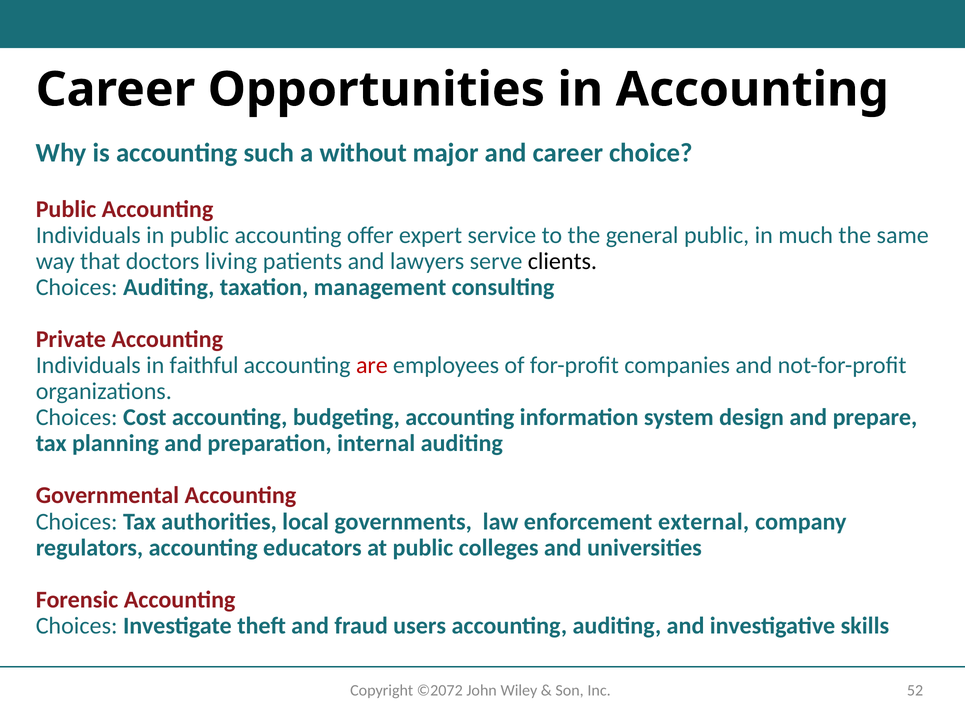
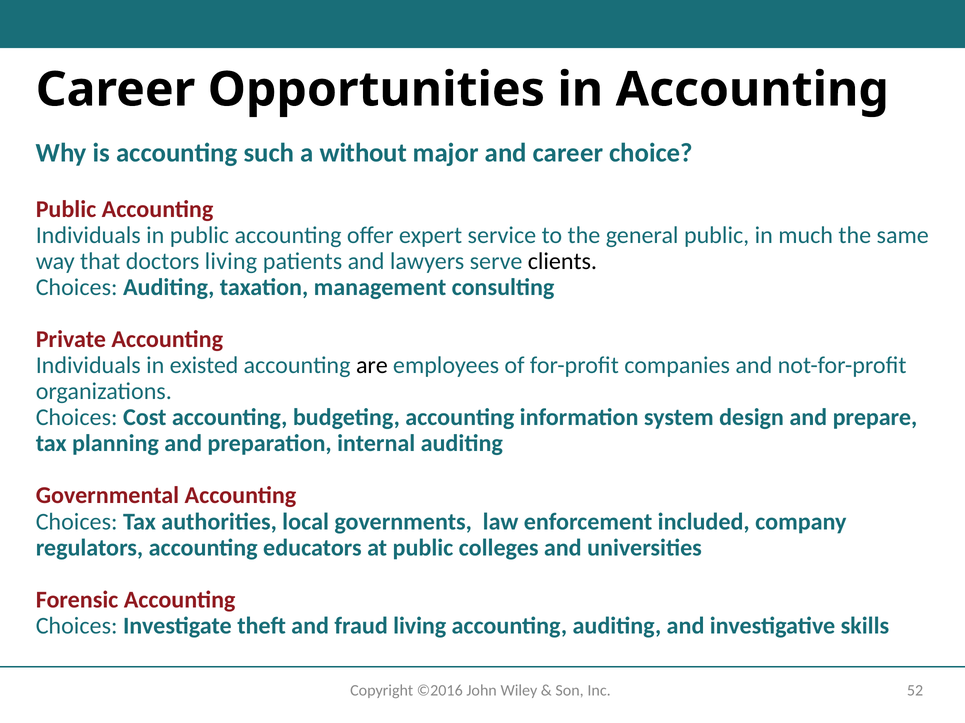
faithful: faithful -> existed (204, 366)
are colour: red -> black (372, 366)
external: external -> included (704, 522)
fraud users: users -> living (420, 626)
©2072: ©2072 -> ©2016 (440, 691)
